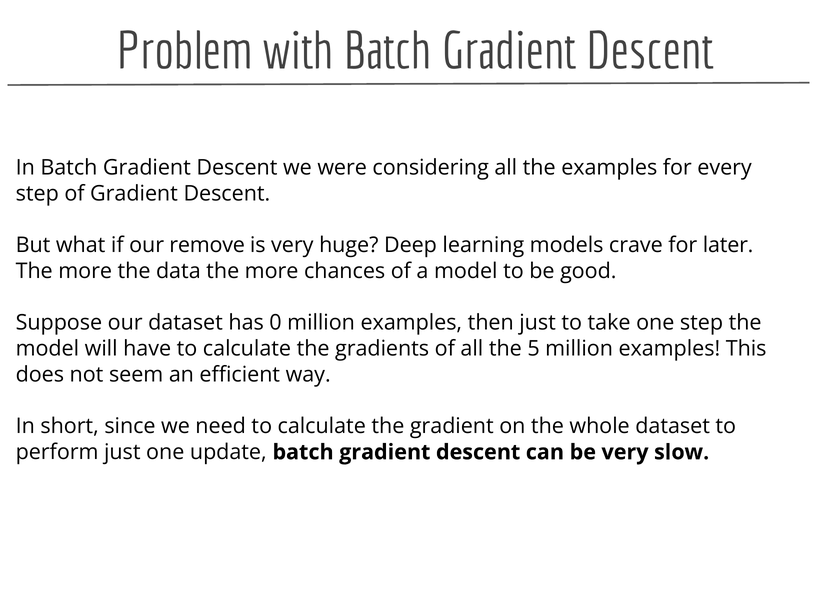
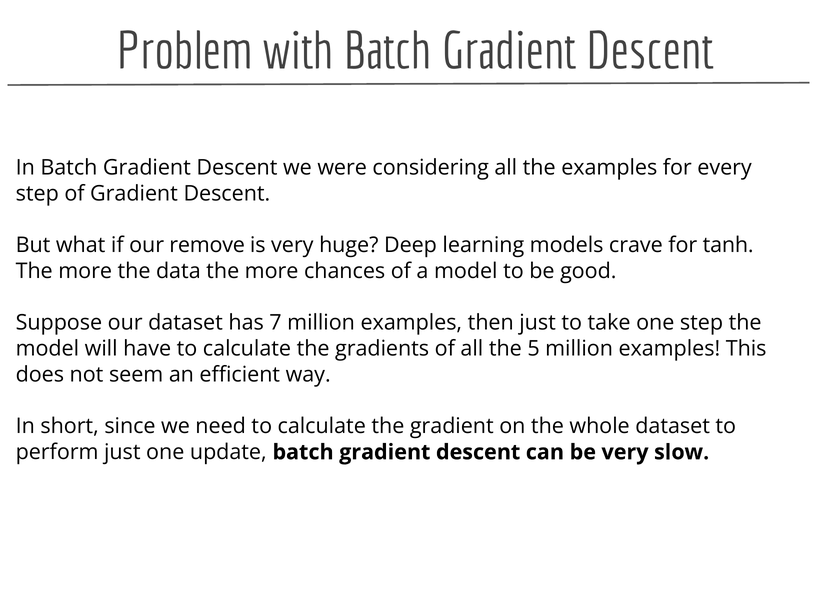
later: later -> tanh (728, 245)
0: 0 -> 7 (276, 323)
